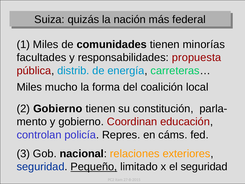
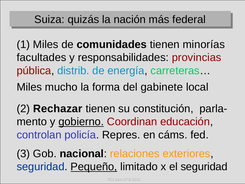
propuesta: propuesta -> provincias (197, 58)
coalición: coalición -> gabinete (162, 87)
2 Gobierno: Gobierno -> Rechazar (58, 109)
gobierno underline: none -> present (81, 122)
